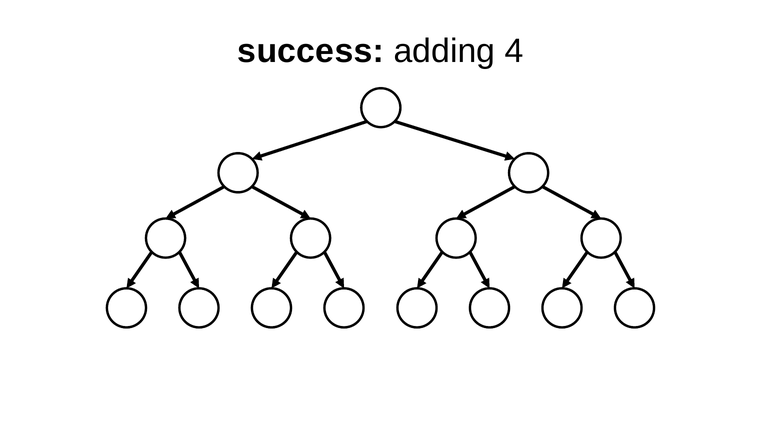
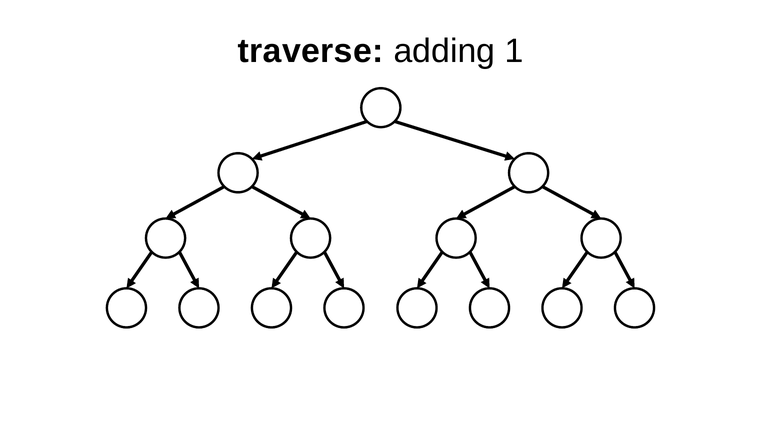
success: success -> traverse (311, 51)
adding 4: 4 -> 1 (514, 51)
